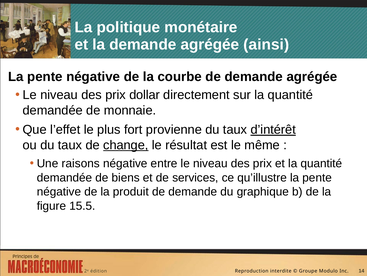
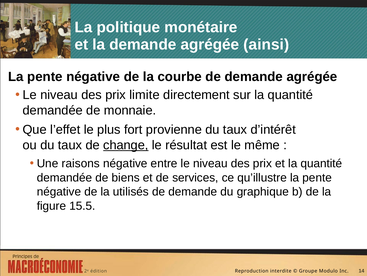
dollar: dollar -> limite (144, 95)
d’intérêt underline: present -> none (273, 129)
produit: produit -> utilisés (131, 191)
